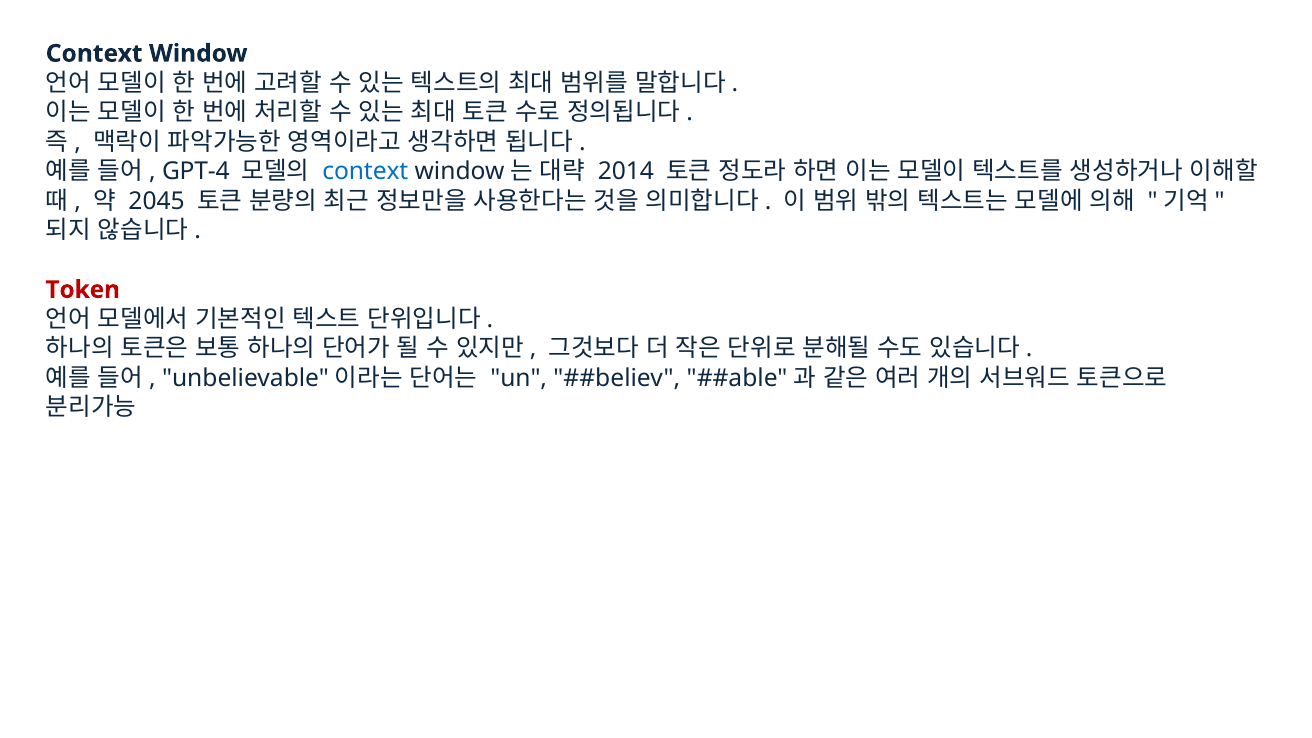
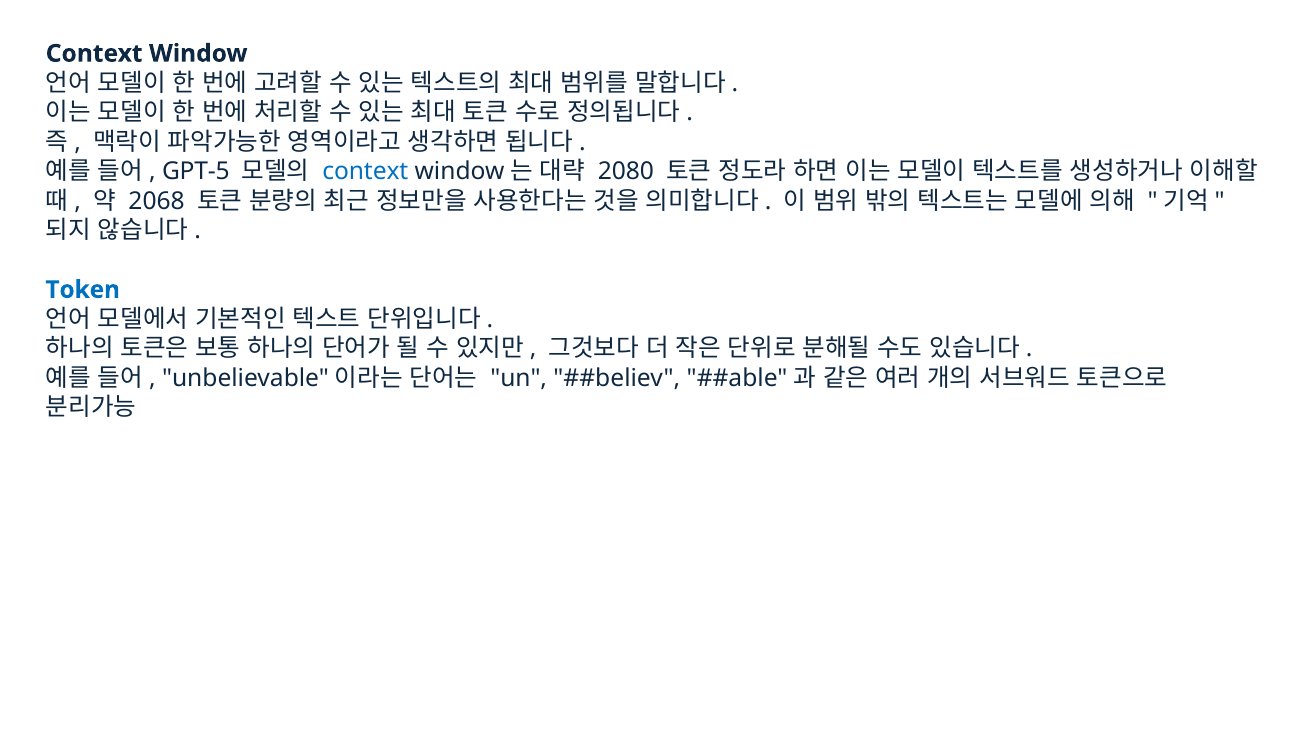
GPT-4: GPT-4 -> GPT-5 (196, 172)
2014: 2014 -> 2080 (626, 172)
2045: 2045 -> 2068 (157, 201)
Token colour: red -> blue (83, 290)
